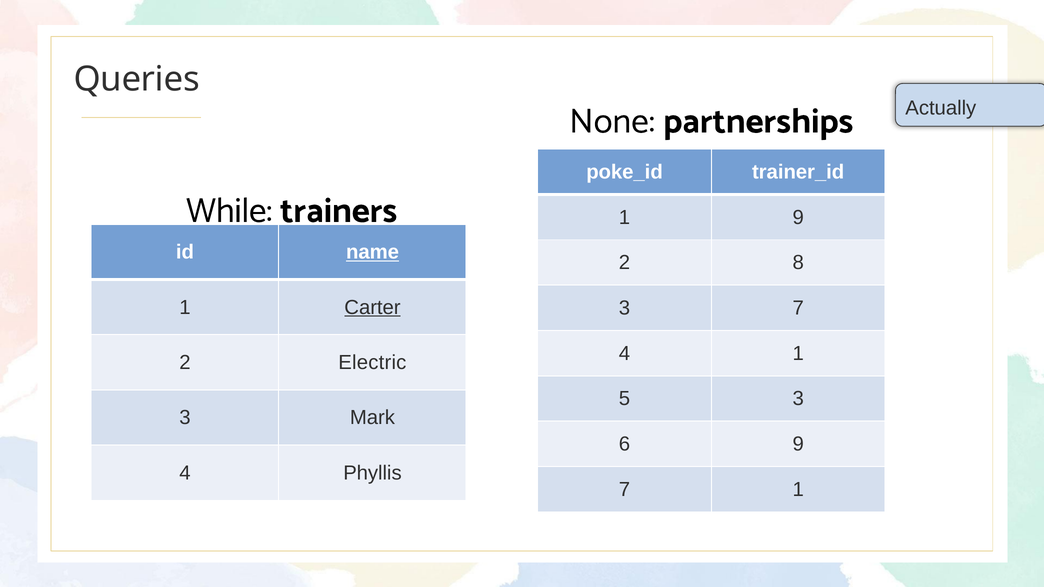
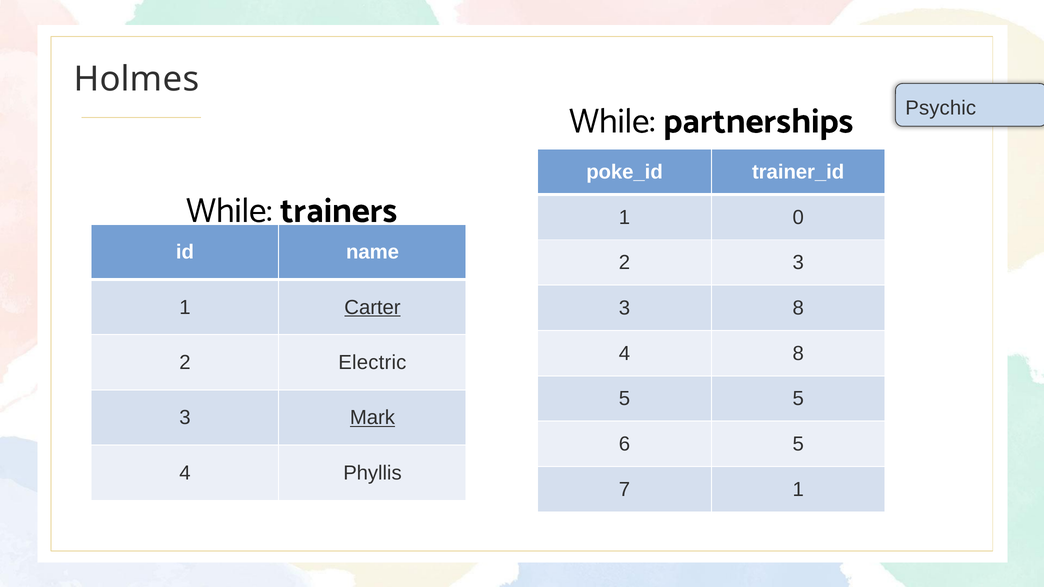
Queries: Queries -> Holmes (136, 79)
Actually: Actually -> Psychic (941, 108)
None: None -> While (612, 121)
1 9: 9 -> 0 (798, 217)
name underline: present -> none (373, 252)
2 8: 8 -> 3 (798, 263)
3 7: 7 -> 8 (798, 308)
4 1: 1 -> 8 (798, 354)
5 3: 3 -> 5 (798, 399)
Mark underline: none -> present (372, 418)
6 9: 9 -> 5 (798, 444)
